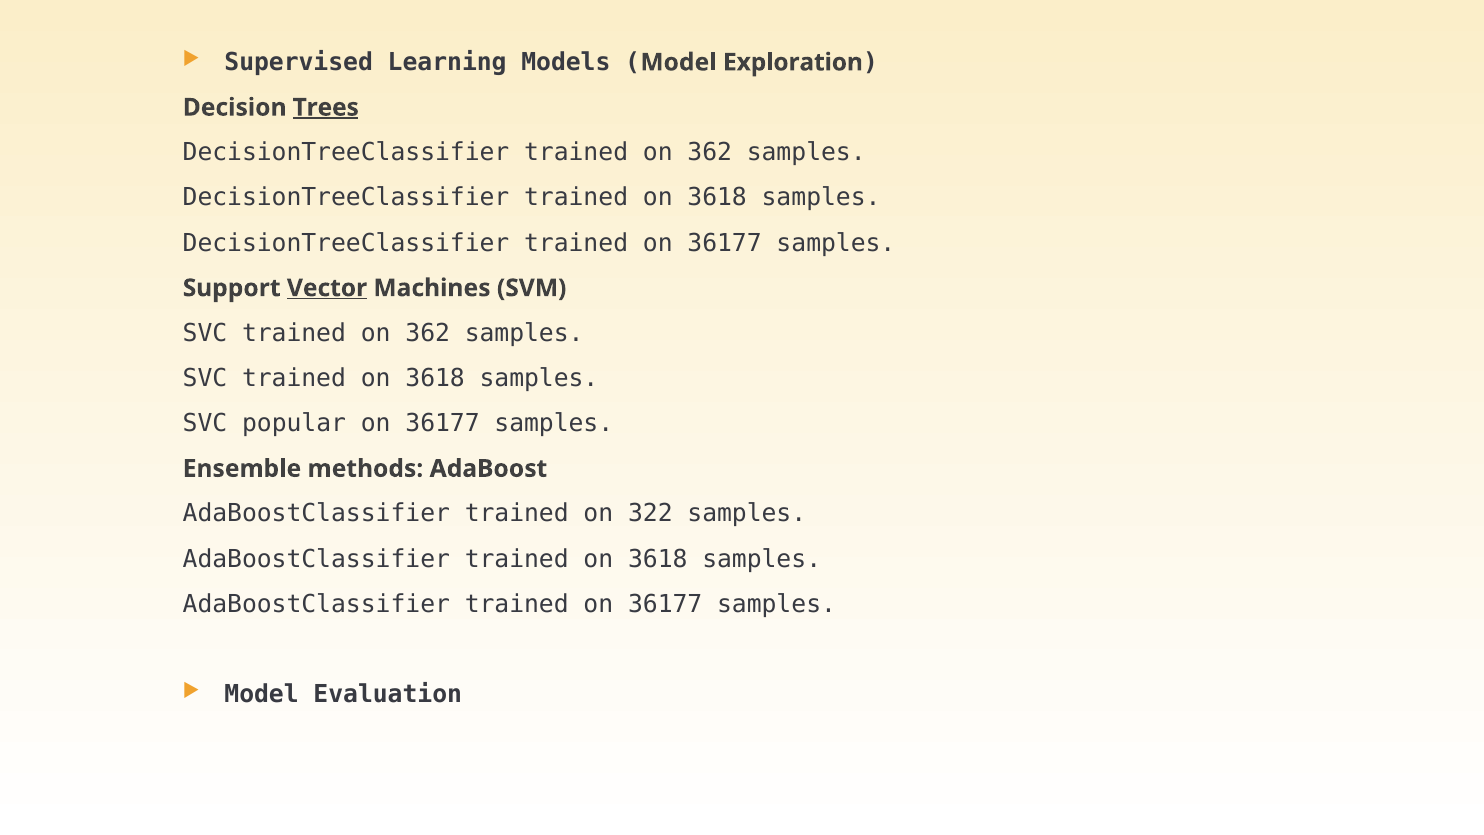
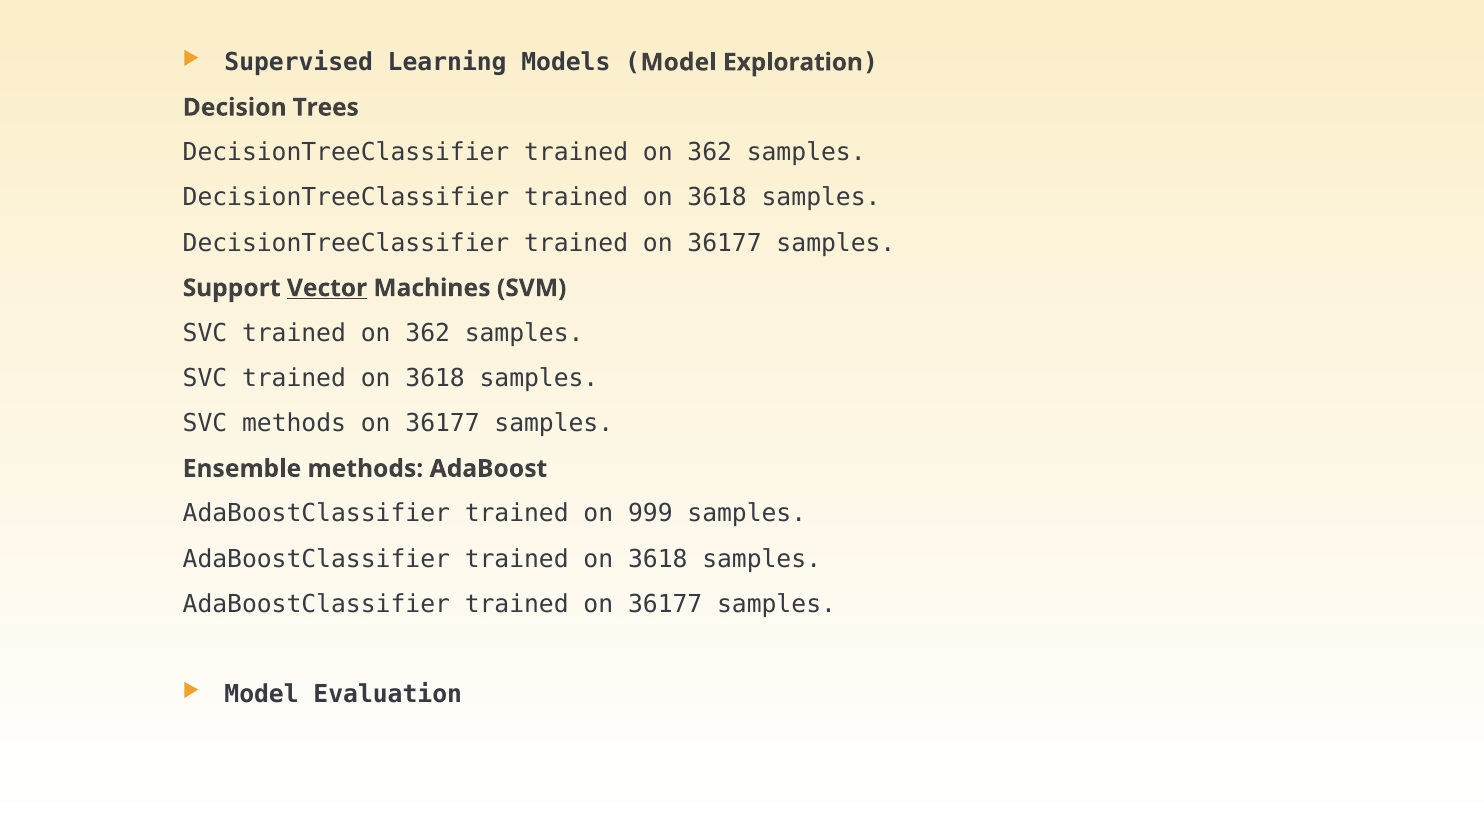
Trees underline: present -> none (326, 107)
SVC popular: popular -> methods (294, 423)
322: 322 -> 999 (650, 514)
